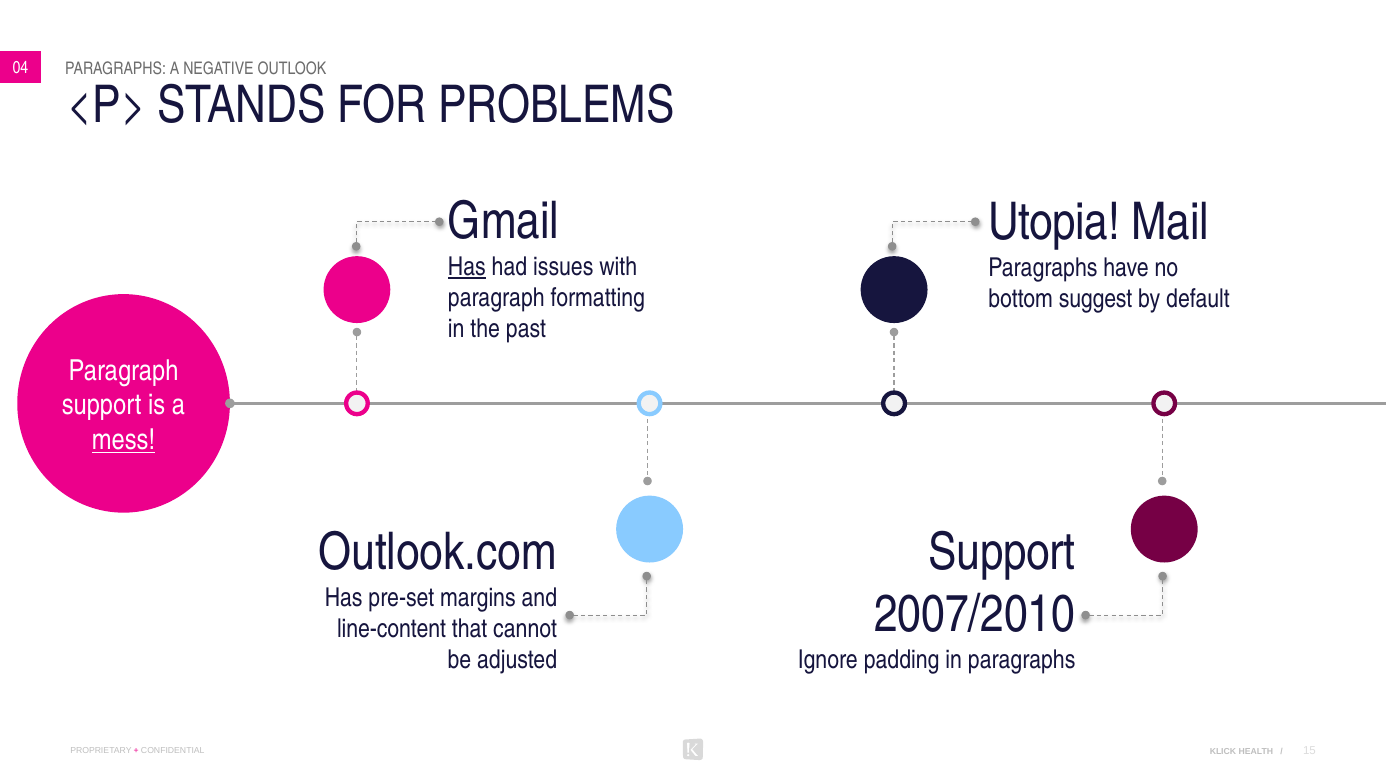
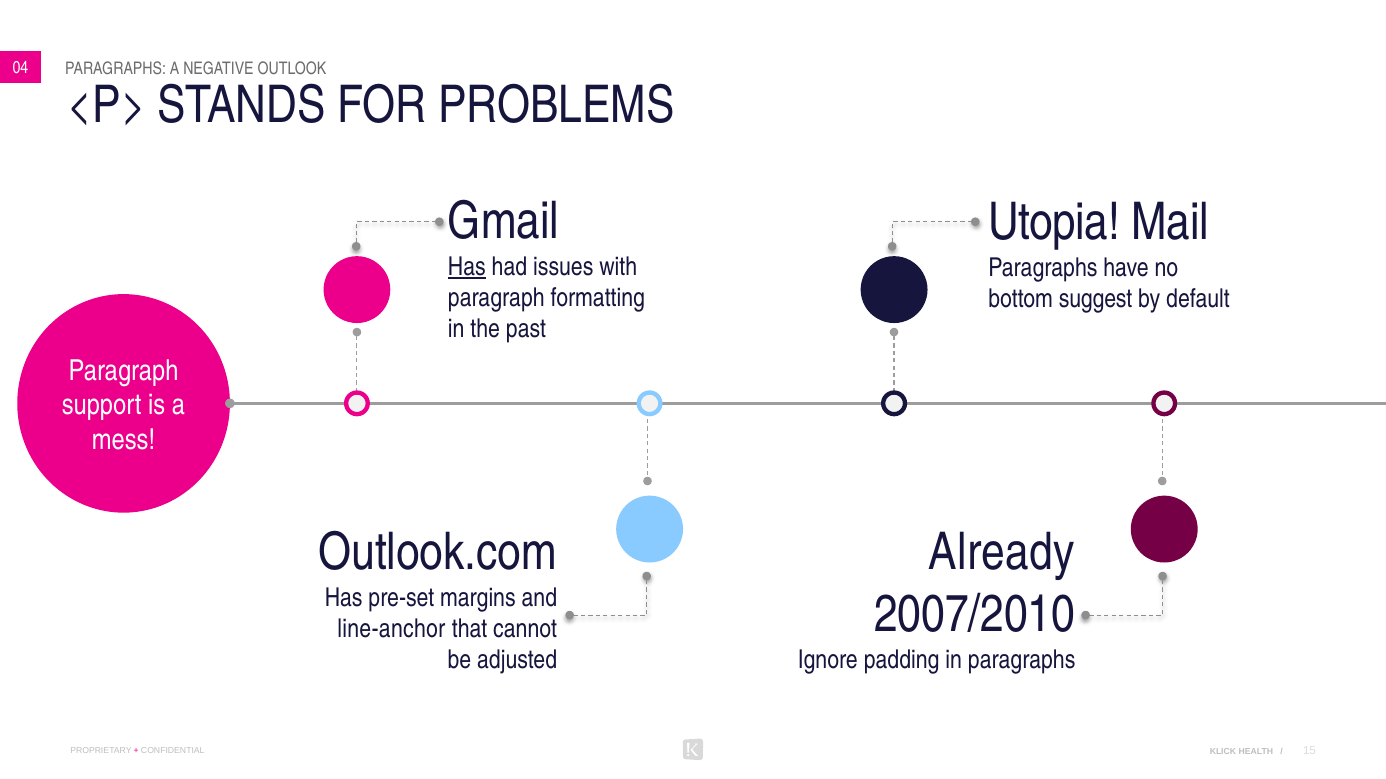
mess underline: present -> none (124, 440)
Support: Support -> Already (1002, 553)
line-content: line-content -> line-anchor (391, 629)
